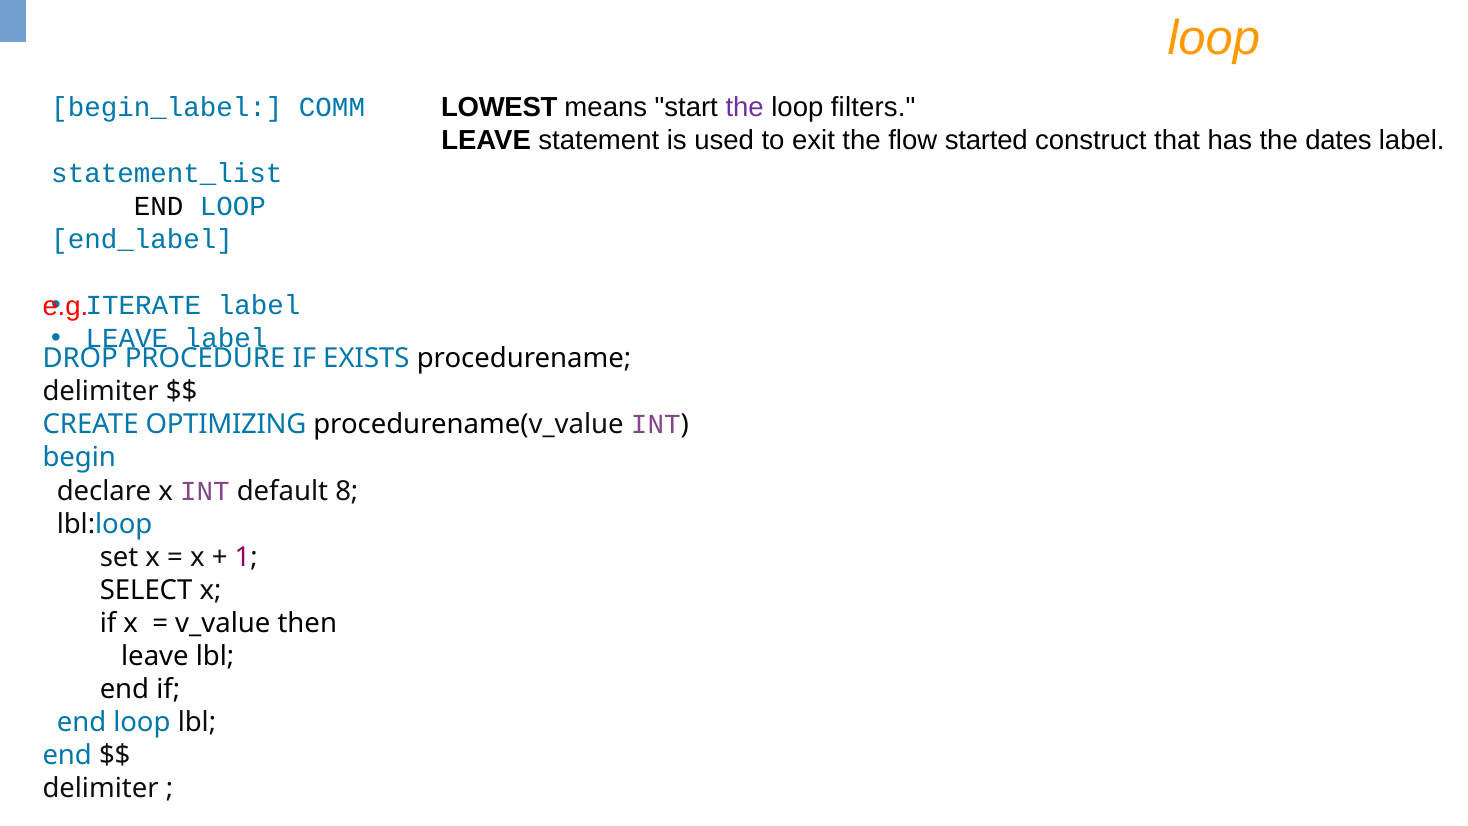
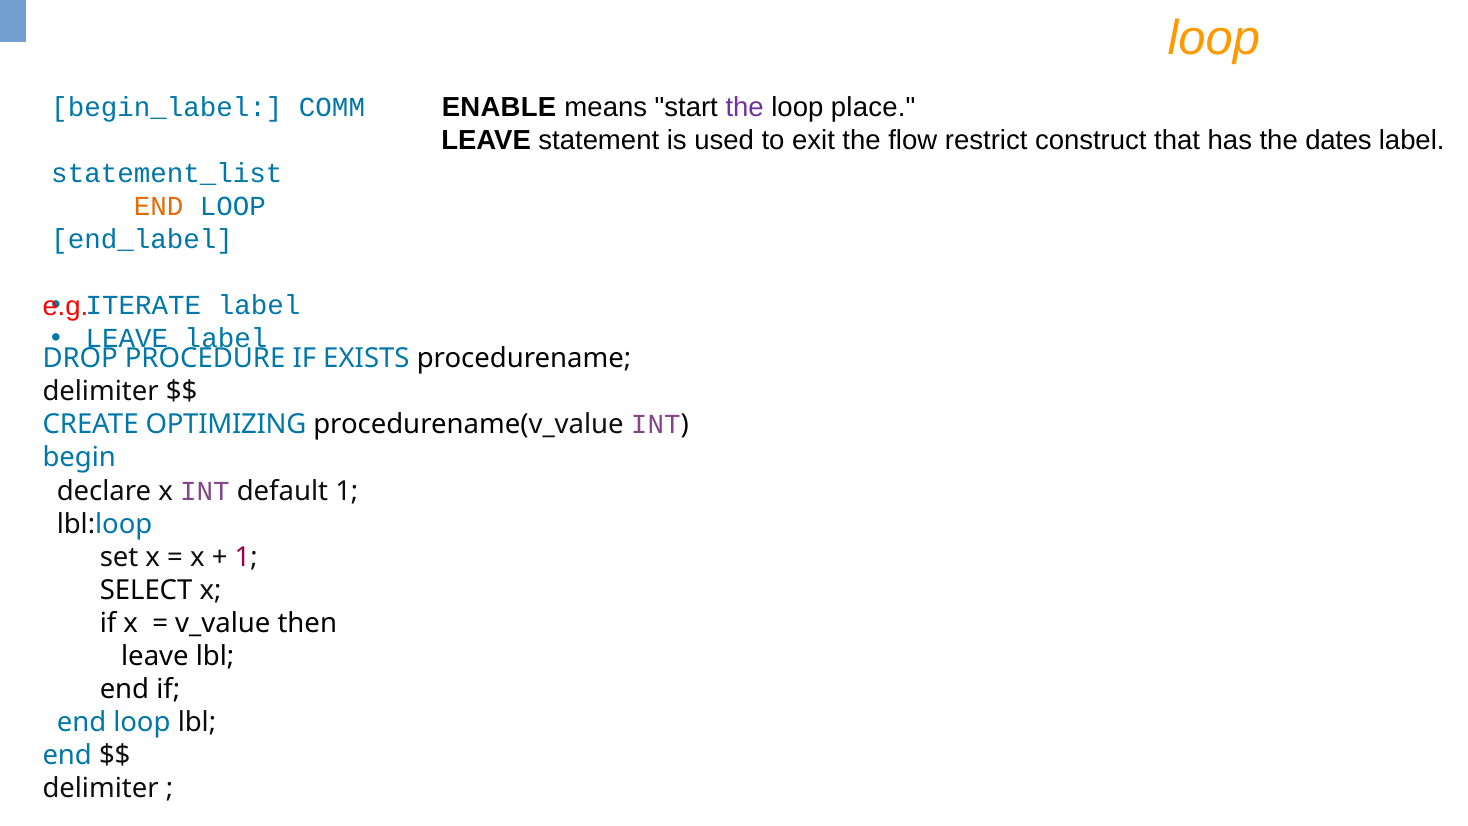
LOWEST: LOWEST -> ENABLE (499, 107)
filters: filters -> place (873, 107)
started: started -> restrict (986, 140)
END colour: black -> orange (159, 206)
default 8: 8 -> 1 (347, 491)
